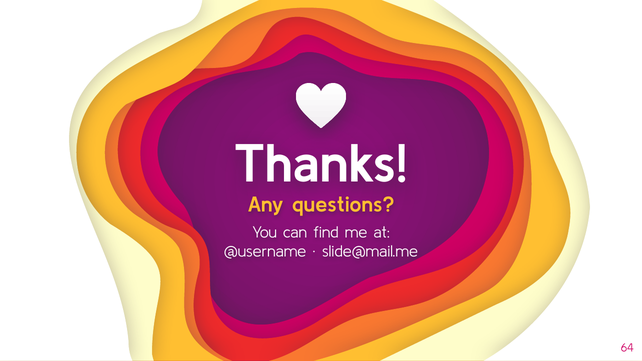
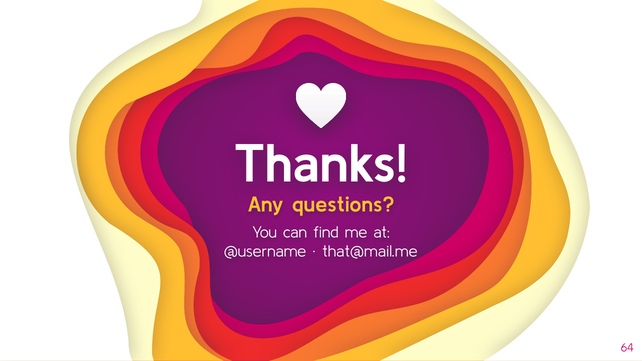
slide@mail.me: slide@mail.me -> that@mail.me (370, 252)
